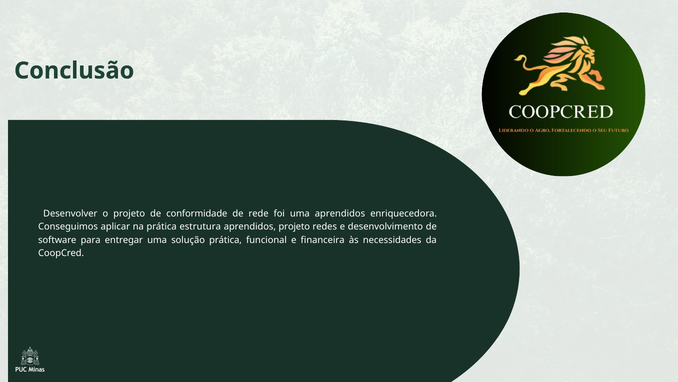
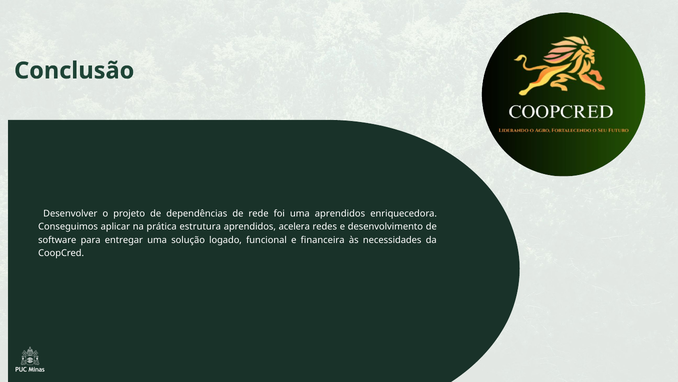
conformidade: conformidade -> dependências (197, 213)
aprendidos projeto: projeto -> acelera (294, 226)
solução prática: prática -> logado (226, 240)
